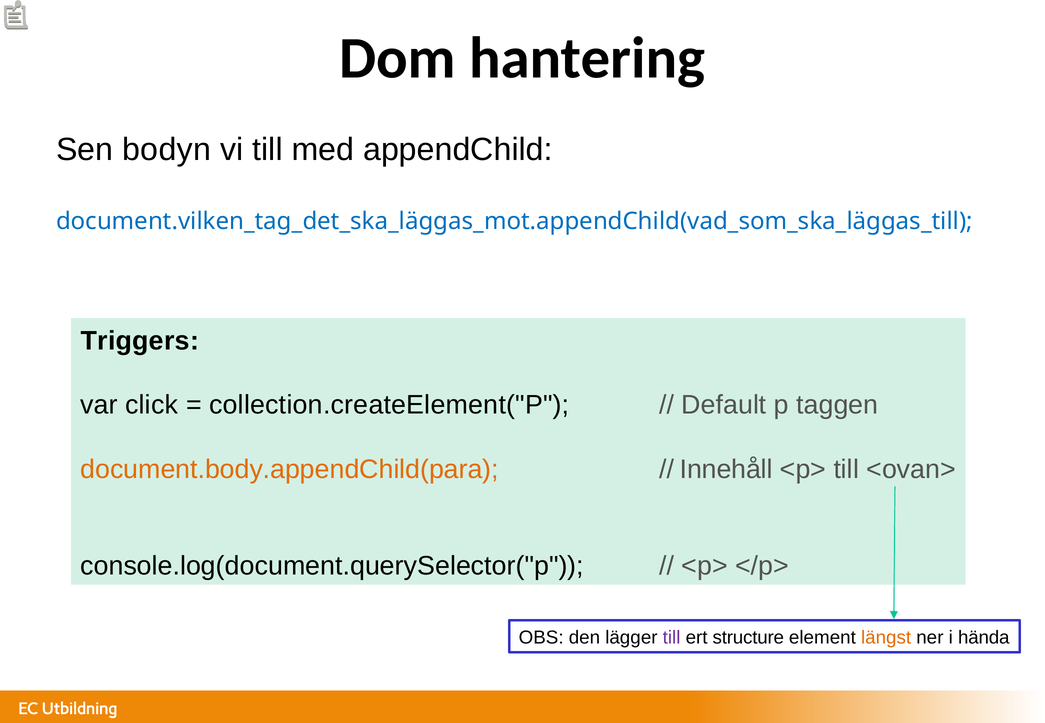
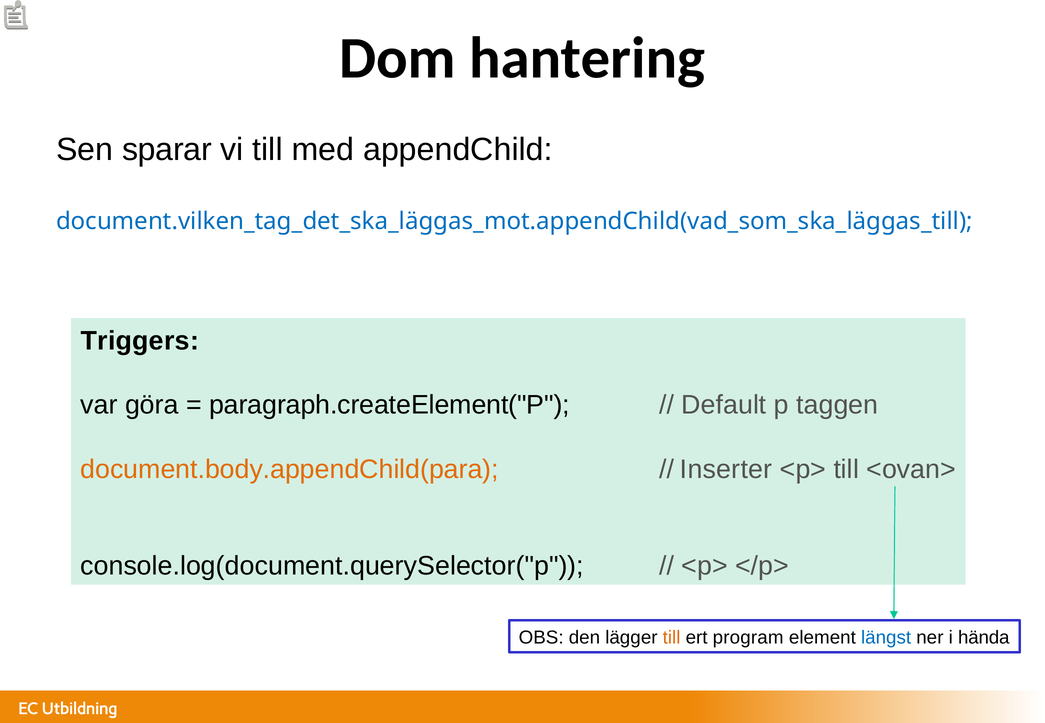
bodyn: bodyn -> sparar (167, 150)
click: click -> göra (152, 405)
collection.createElement("P: collection.createElement("P -> paragraph.createElement("P (389, 405)
Innehåll: Innehåll -> Inserter (726, 470)
till colour: purple -> orange (672, 638)
structure: structure -> program (748, 638)
längst colour: orange -> blue (886, 638)
